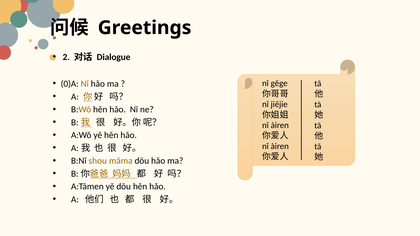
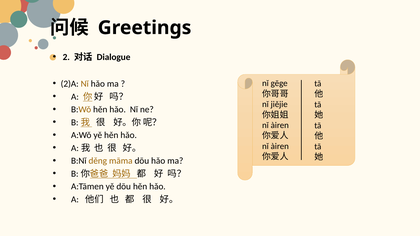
0)A: 0)A -> 2)A (70, 84)
shou: shou -> děng (98, 161)
